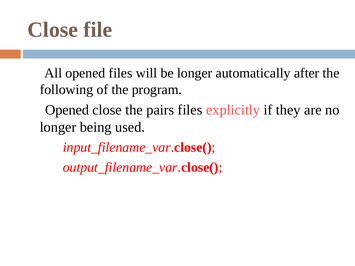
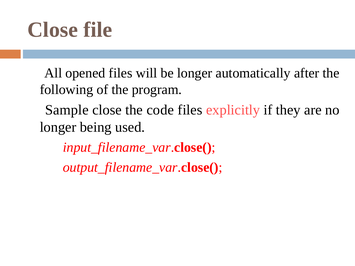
Opened: Opened -> Sample (67, 110)
pairs: pairs -> code (160, 110)
